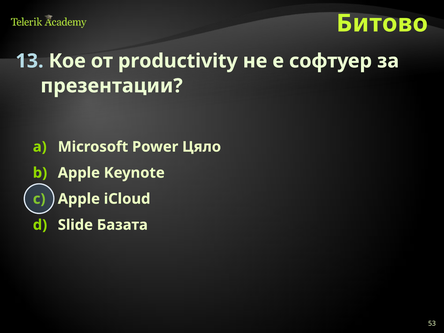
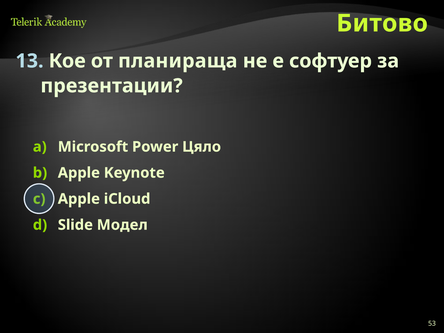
productivity: productivity -> планираща (178, 61)
Базата: Базата -> Модел (122, 225)
